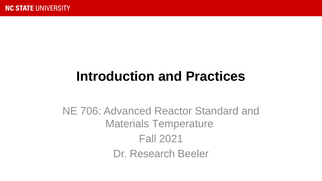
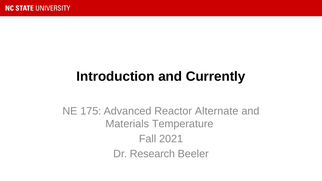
Practices: Practices -> Currently (216, 77)
706: 706 -> 175 (91, 111)
Standard: Standard -> Alternate (217, 111)
